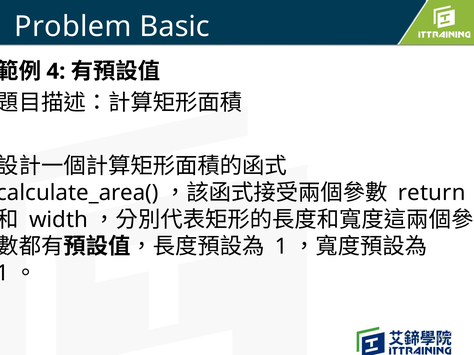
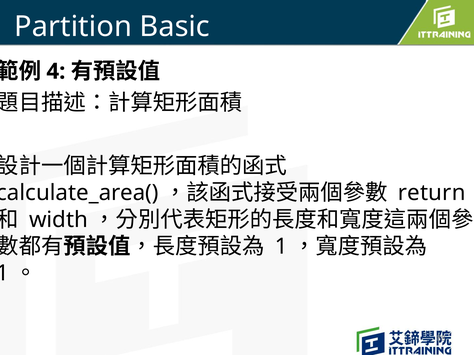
Problem: Problem -> Partition (73, 26)
